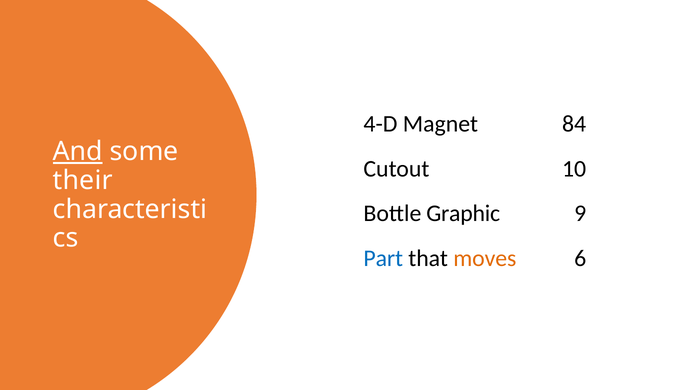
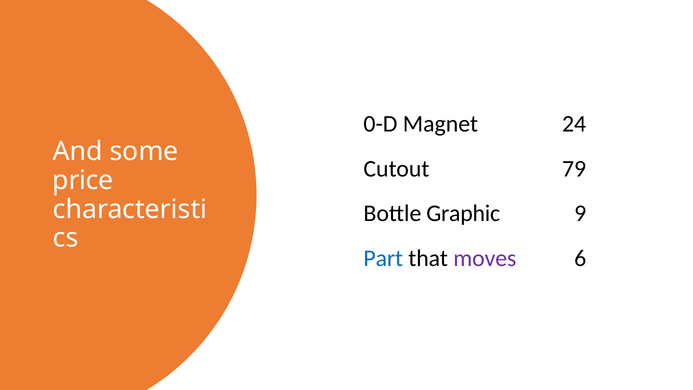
4-D: 4-D -> 0-D (380, 124)
84: 84 -> 24 (574, 124)
And underline: present -> none (78, 151)
10: 10 -> 79 (574, 169)
their: their -> price (83, 180)
moves colour: orange -> purple (485, 258)
